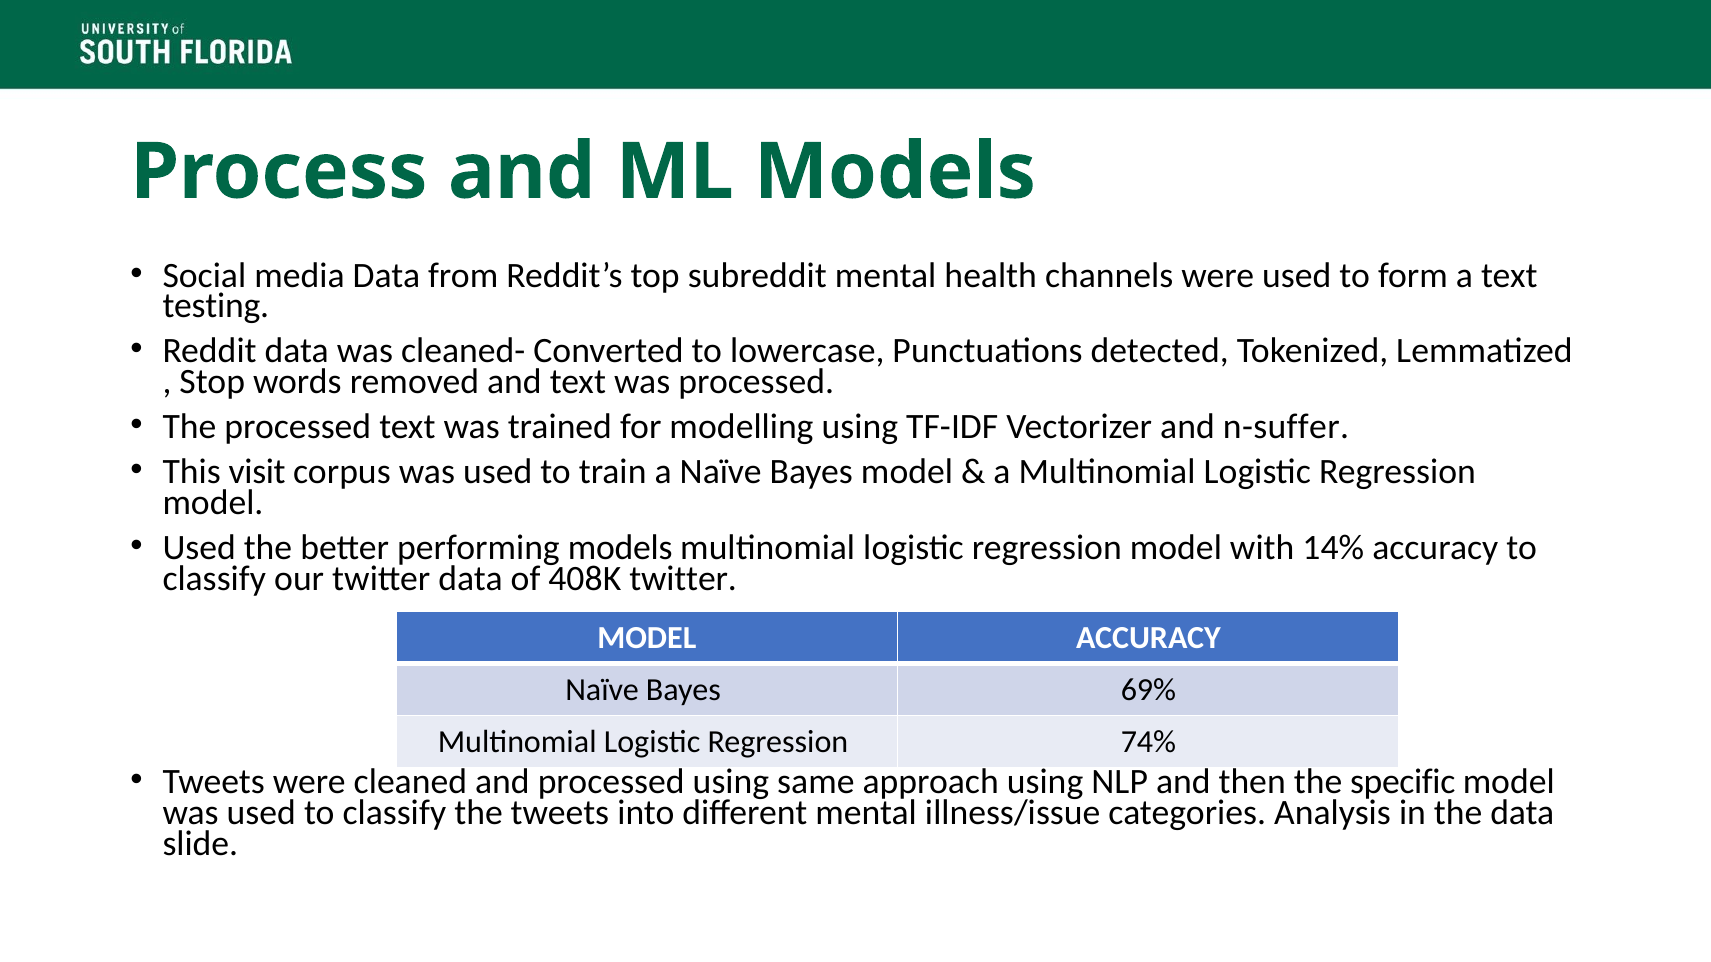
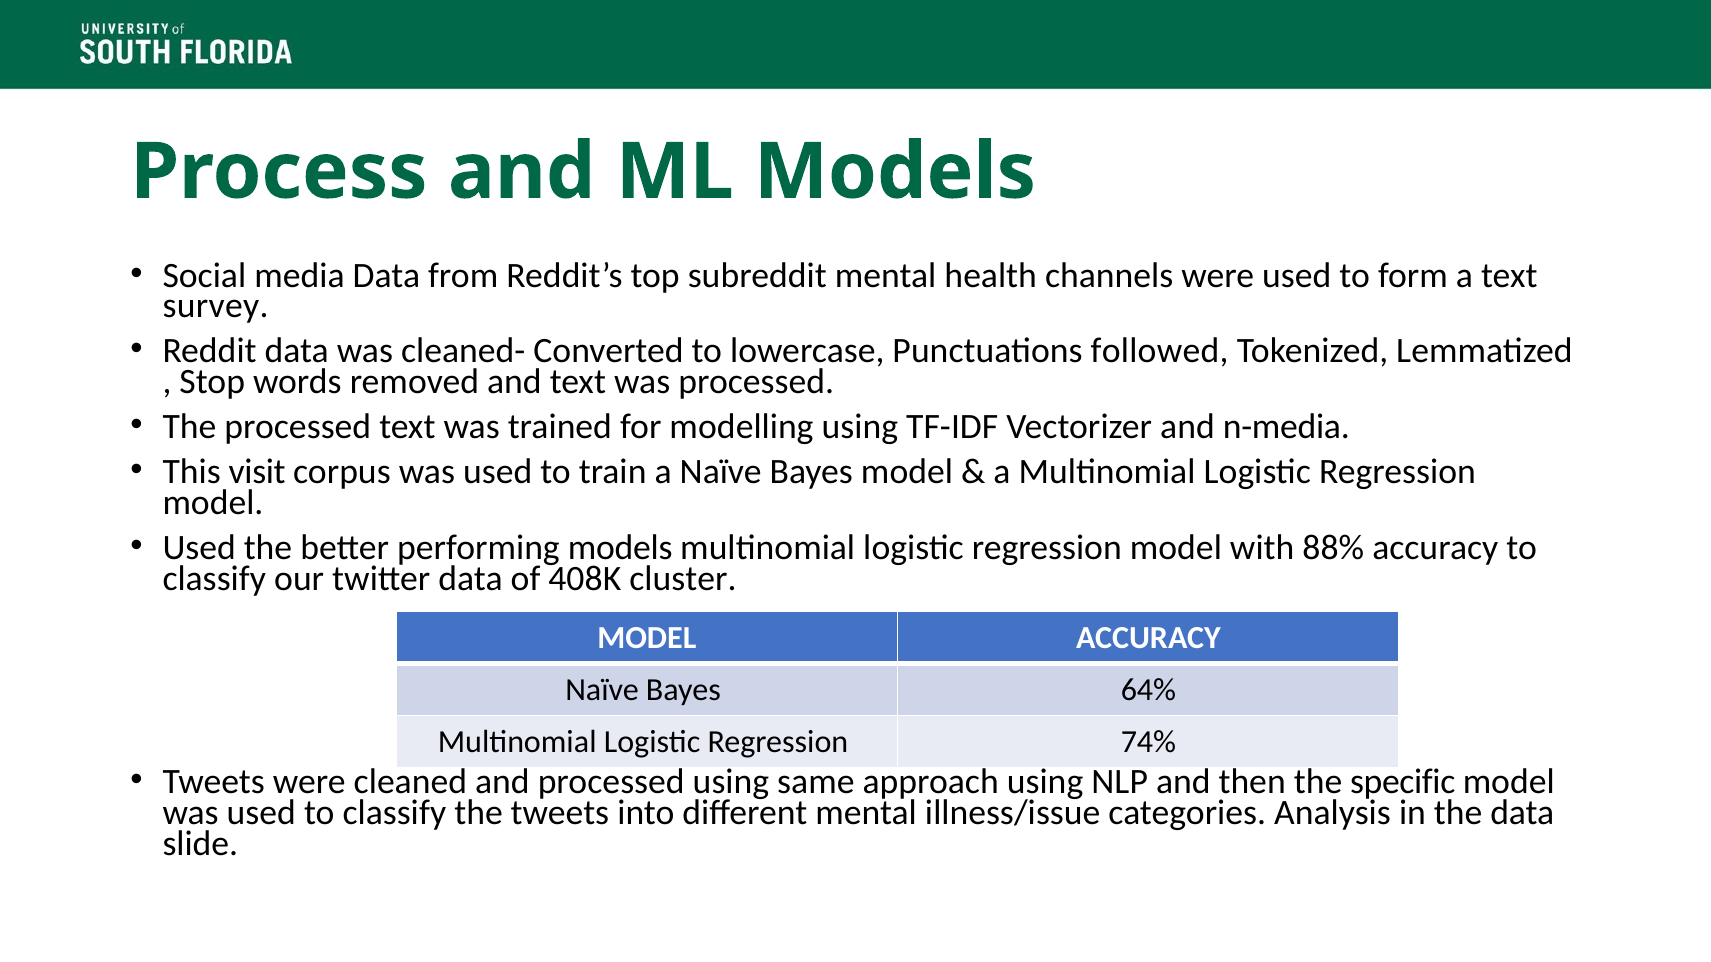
testing: testing -> survey (216, 306)
detected: detected -> followed (1160, 351)
n-suffer: n-suffer -> n-media (1286, 427)
14%: 14% -> 88% (1333, 548)
408K twitter: twitter -> cluster (683, 579)
69%: 69% -> 64% (1148, 690)
